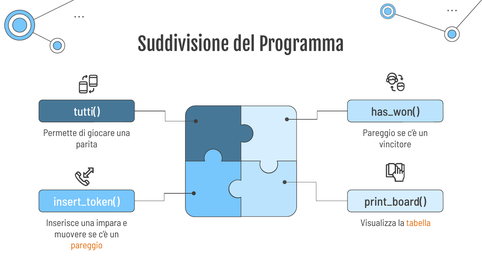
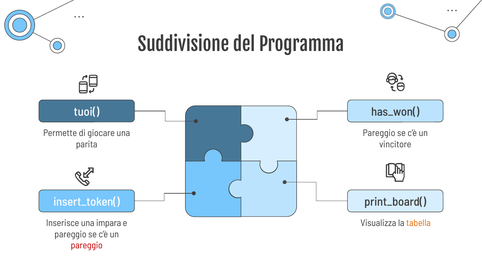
tutti(: tutti( -> tuoi( (87, 112)
muovere: muovere -> pareggio (70, 234)
pareggio colour: orange -> red (87, 246)
